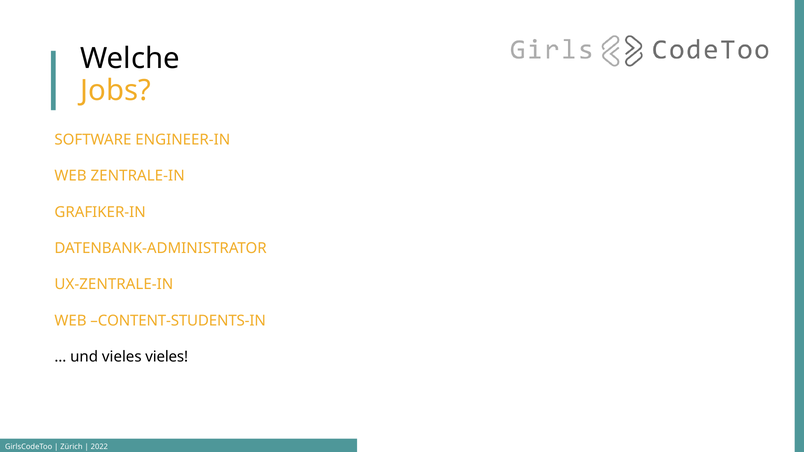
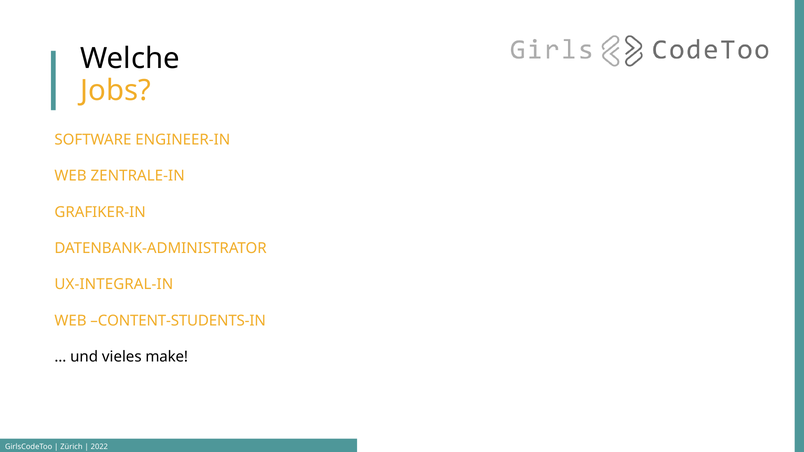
UX-ZENTRALE-IN: UX-ZENTRALE-IN -> UX-INTEGRAL-IN (114, 285)
vieles vieles: vieles -> make (167, 357)
